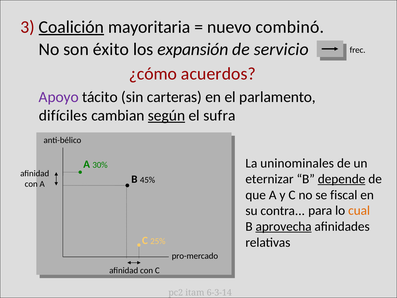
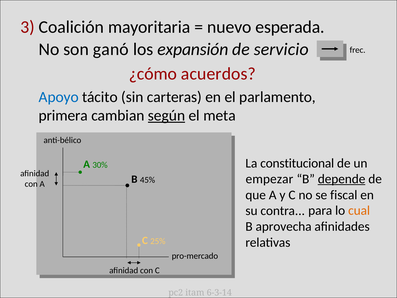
Coalición underline: present -> none (71, 27)
combinó: combinó -> esperada (290, 27)
éxito: éxito -> ganó (111, 49)
Apoyo colour: purple -> blue (59, 97)
difíciles: difíciles -> primera (63, 115)
sufra: sufra -> meta (219, 115)
uninominales: uninominales -> constitucional (297, 163)
eternizar: eternizar -> empezar (269, 179)
aprovecha underline: present -> none (284, 226)
